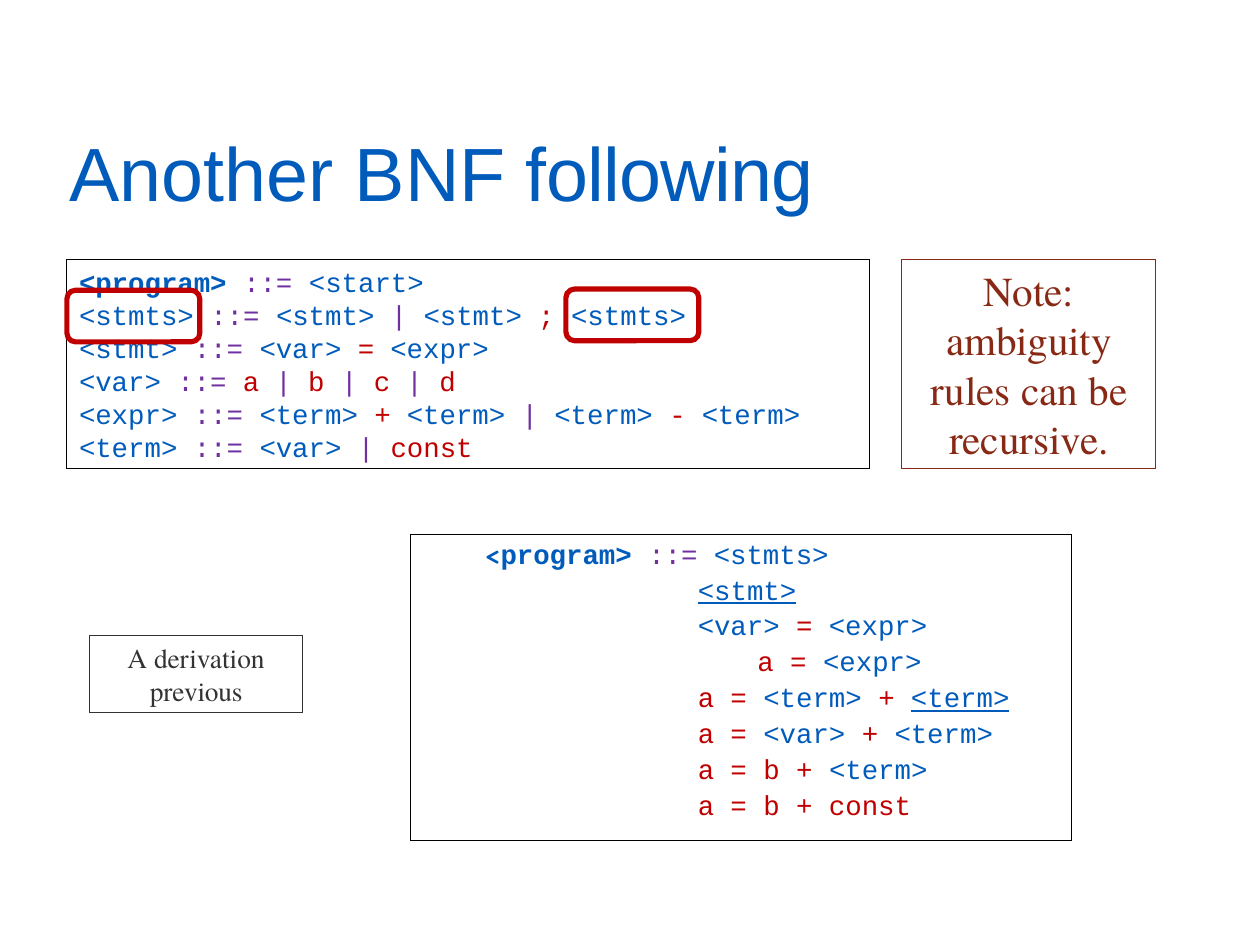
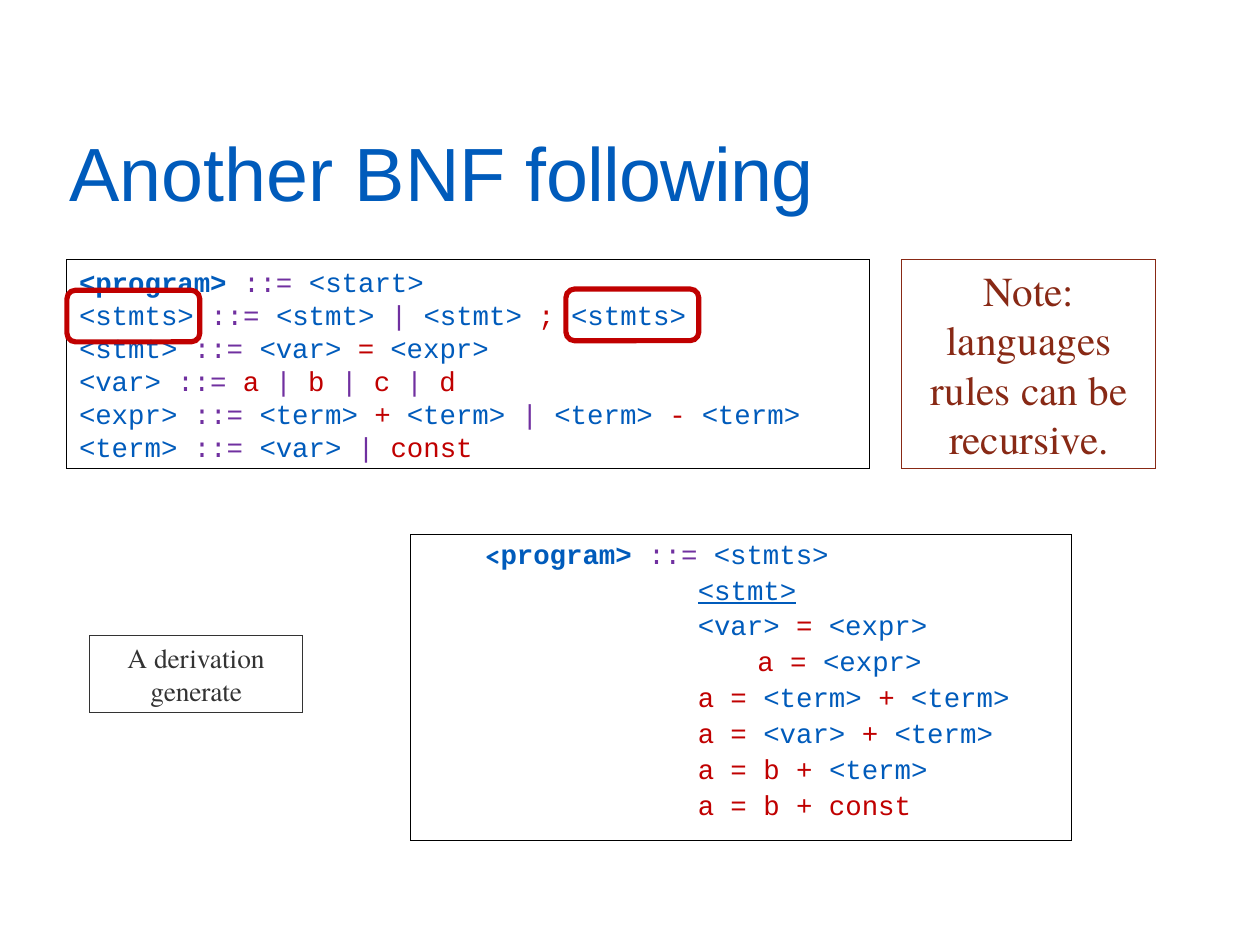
ambiguity: ambiguity -> languages (1029, 342)
previous: previous -> generate (196, 693)
<term> underline: present -> none (960, 699)
